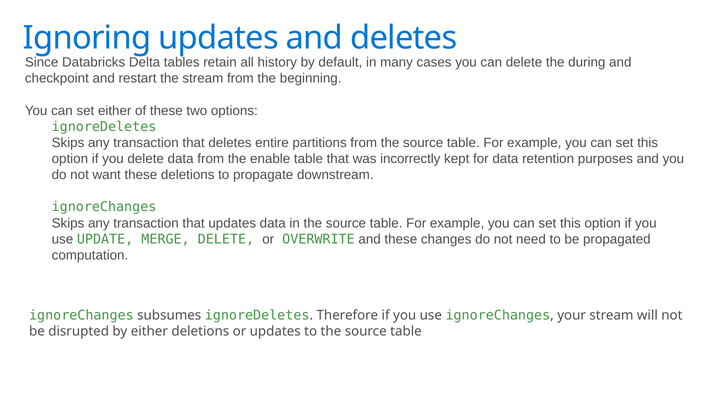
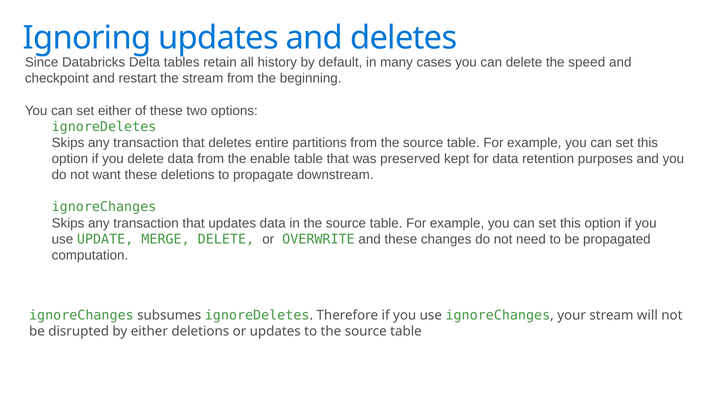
during: during -> speed (587, 62)
incorrectly: incorrectly -> preserved (410, 159)
